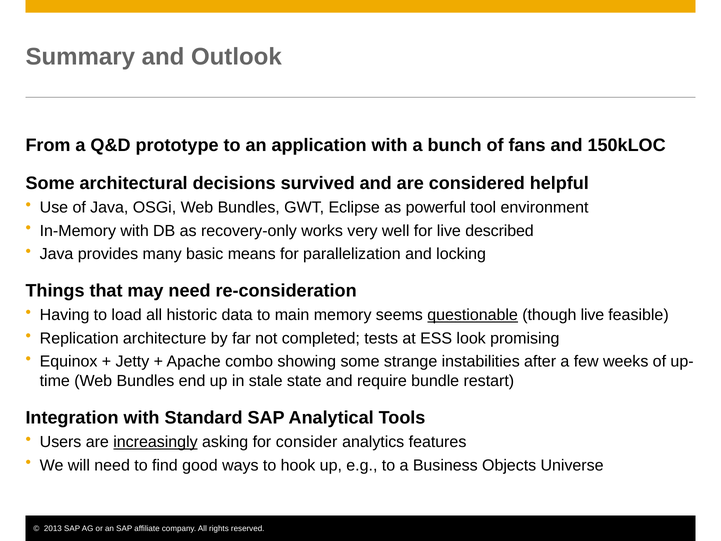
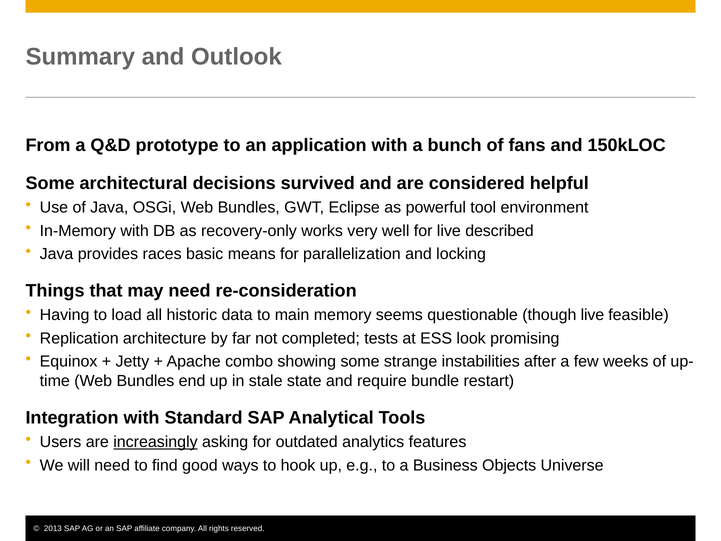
many: many -> races (162, 254)
questionable underline: present -> none (473, 315)
consider: consider -> outdated (307, 442)
